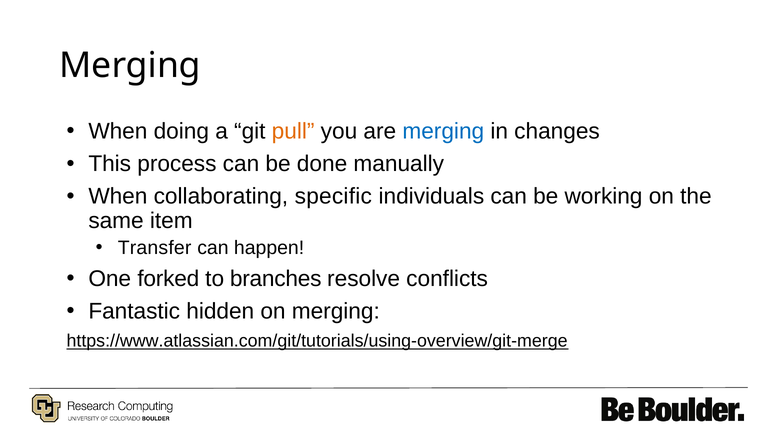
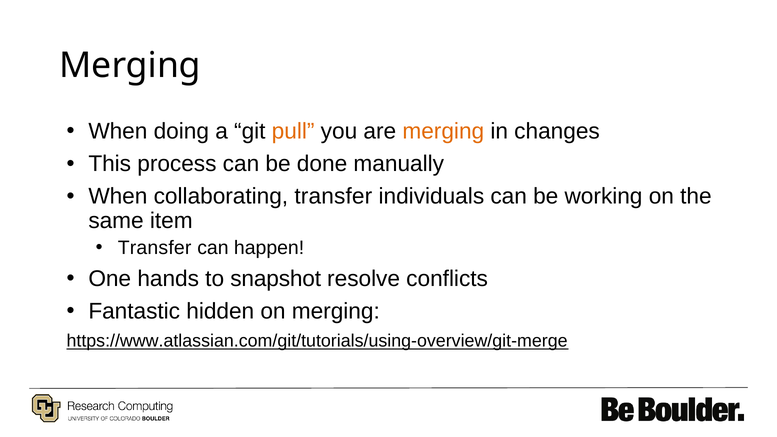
merging colour: blue -> orange (443, 131)
collaborating specific: specific -> transfer (333, 197)
forked: forked -> hands (168, 279)
branches: branches -> snapshot (276, 279)
